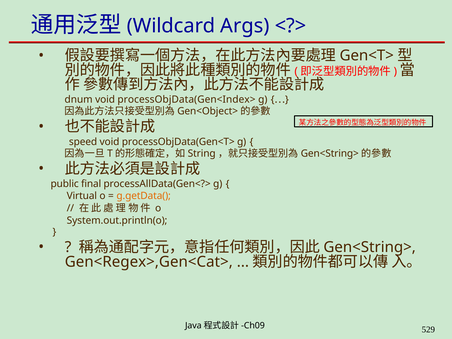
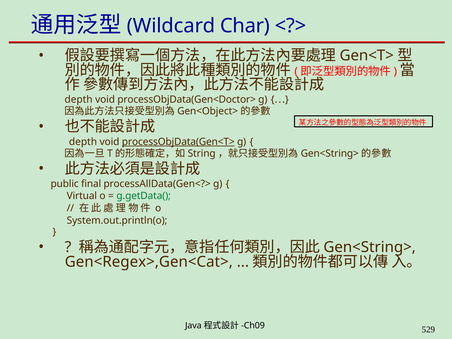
Args: Args -> Char (245, 26)
dnum: dnum -> depth (79, 99)
processObjData(Gen<Index>: processObjData(Gen<Index> -> processObjData(Gen<Doctor> (187, 99)
speed: speed -> depth (83, 142)
processObjData(Gen<T> underline: none -> present (178, 142)
g.getData( colour: orange -> green (144, 196)
